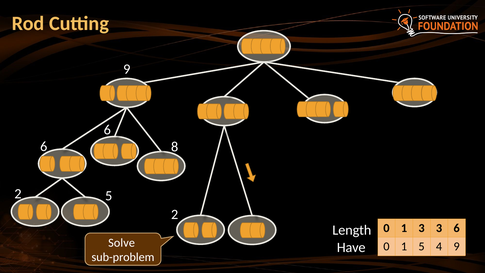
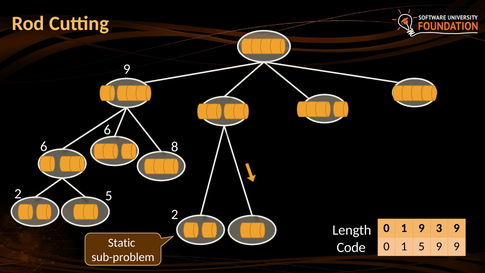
1 3: 3 -> 9 (422, 228)
3 6: 6 -> 9 (457, 228)
Solve: Solve -> Static (122, 243)
5 4: 4 -> 9 (439, 246)
Have: Have -> Code (351, 247)
